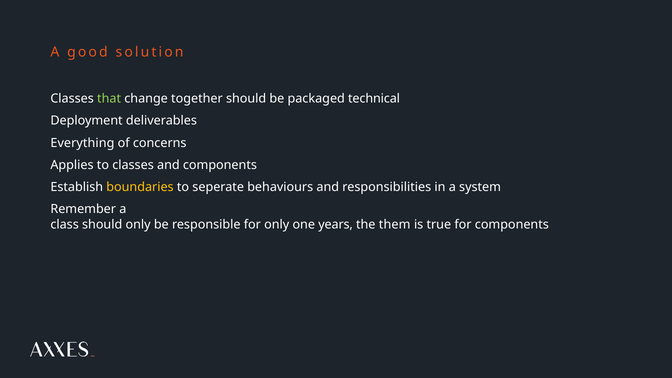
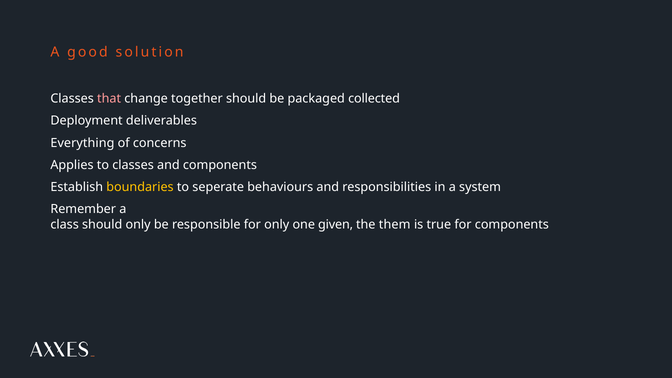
that colour: light green -> pink (109, 99)
technical: technical -> collected (374, 99)
years: years -> given (336, 224)
